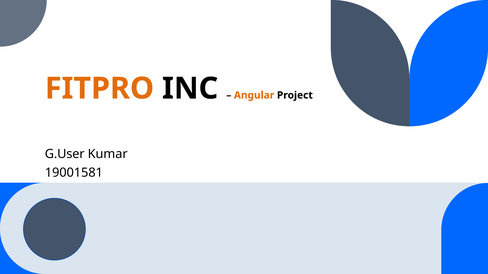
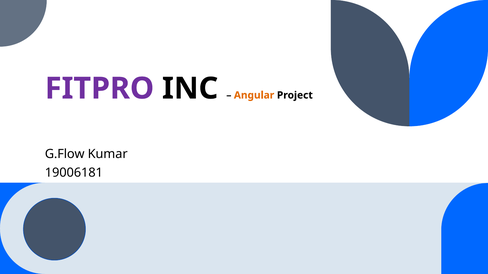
FITPRO colour: orange -> purple (99, 89)
G.User: G.User -> G.Flow (65, 154)
19001581: 19001581 -> 19006181 (74, 173)
